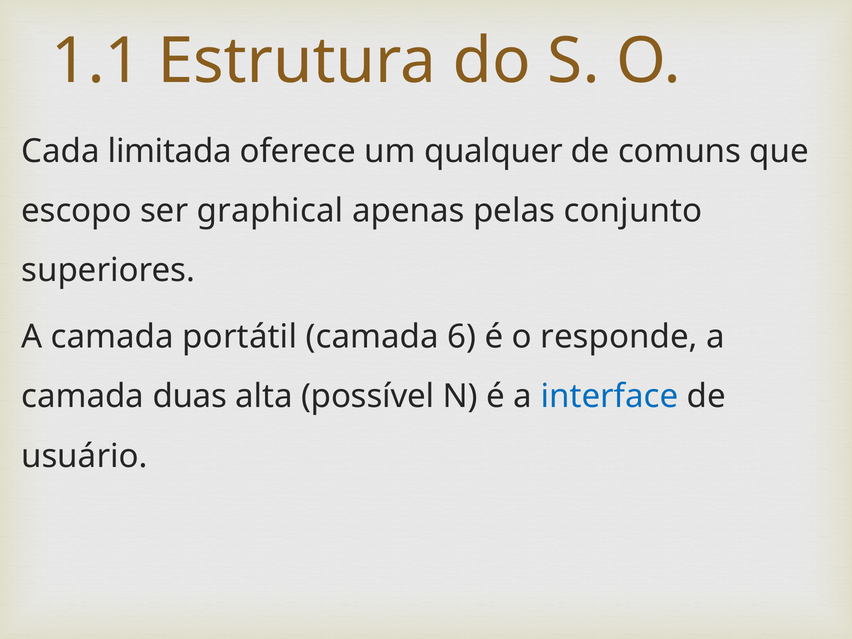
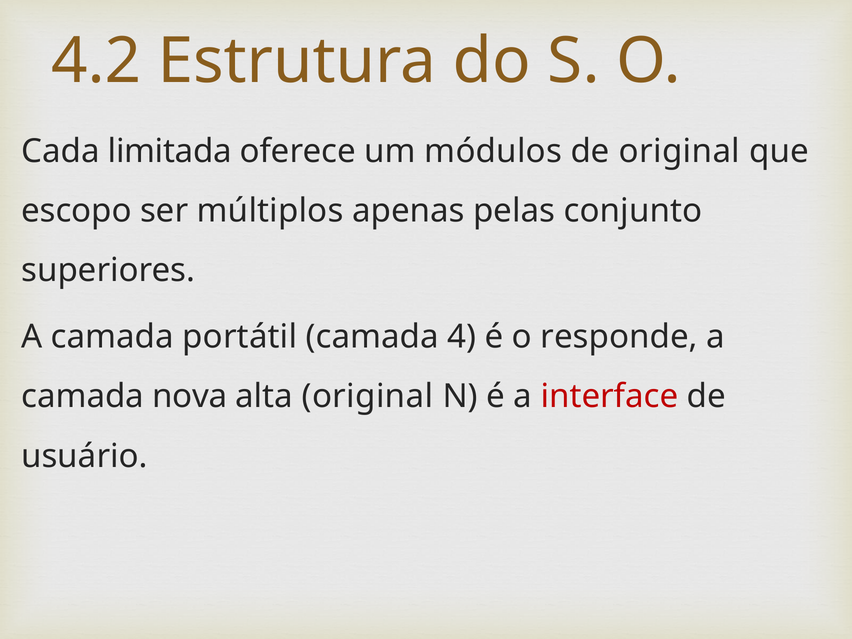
1.1: 1.1 -> 4.2 (96, 61)
qualquer: qualquer -> módulos (493, 151)
de comuns: comuns -> original (679, 151)
graphical: graphical -> múltiplos (270, 211)
6: 6 -> 4 (462, 337)
duas: duas -> nova (190, 396)
alta possível: possível -> original (367, 396)
interface colour: blue -> red (609, 396)
